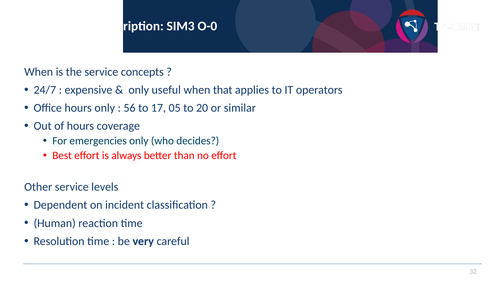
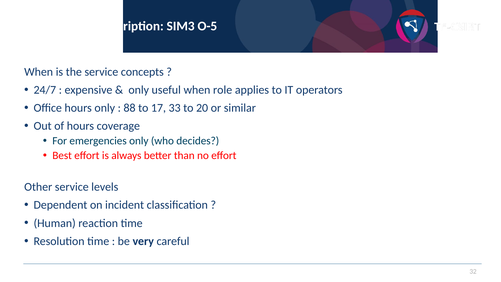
O-0: O-0 -> O-5 (207, 26)
that: that -> role (223, 90)
56: 56 -> 88 (130, 108)
05: 05 -> 33 (175, 108)
